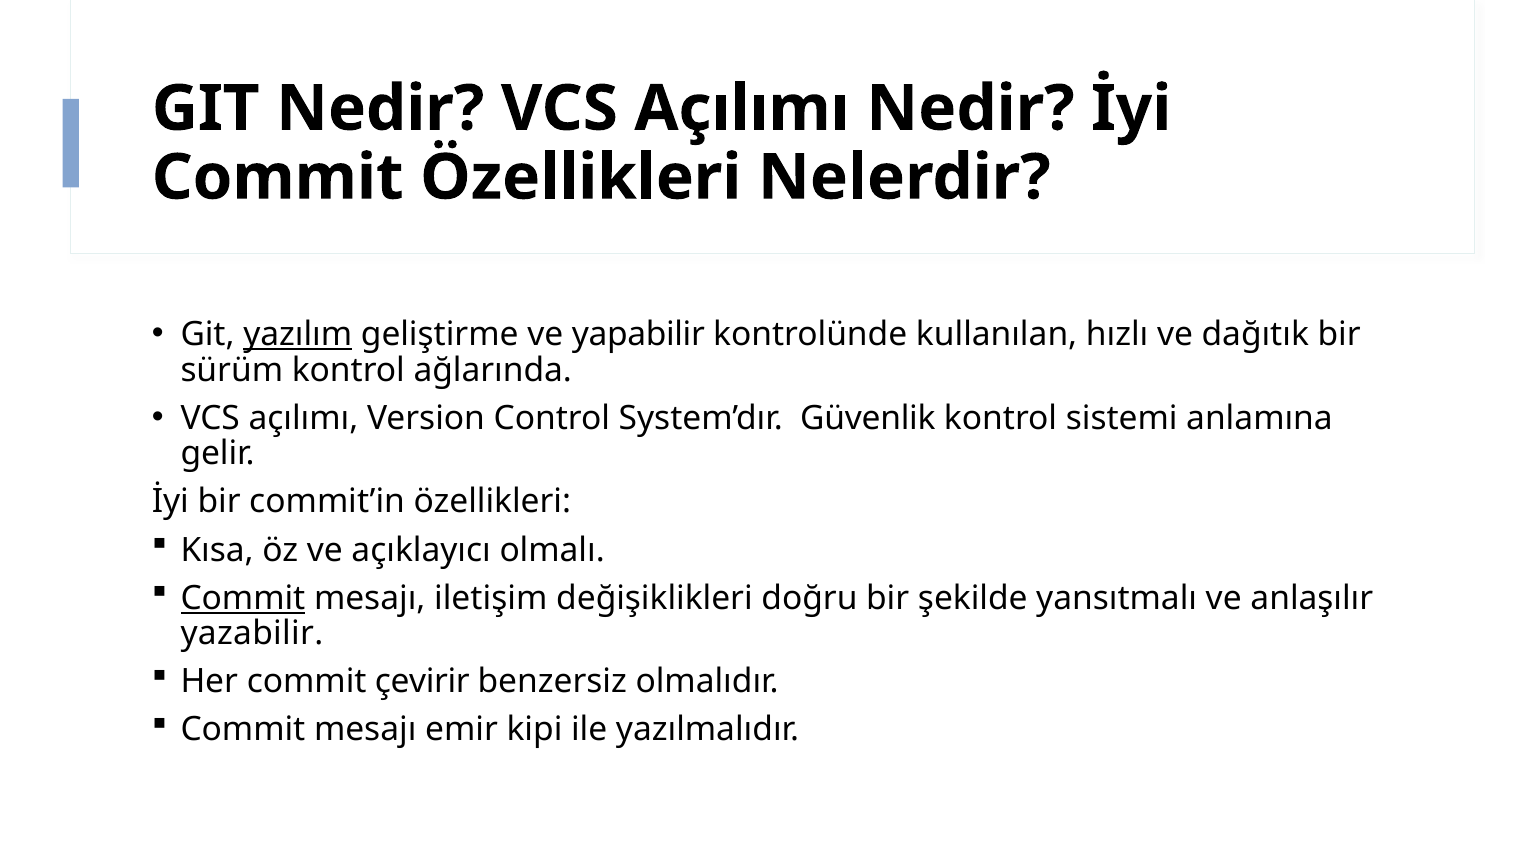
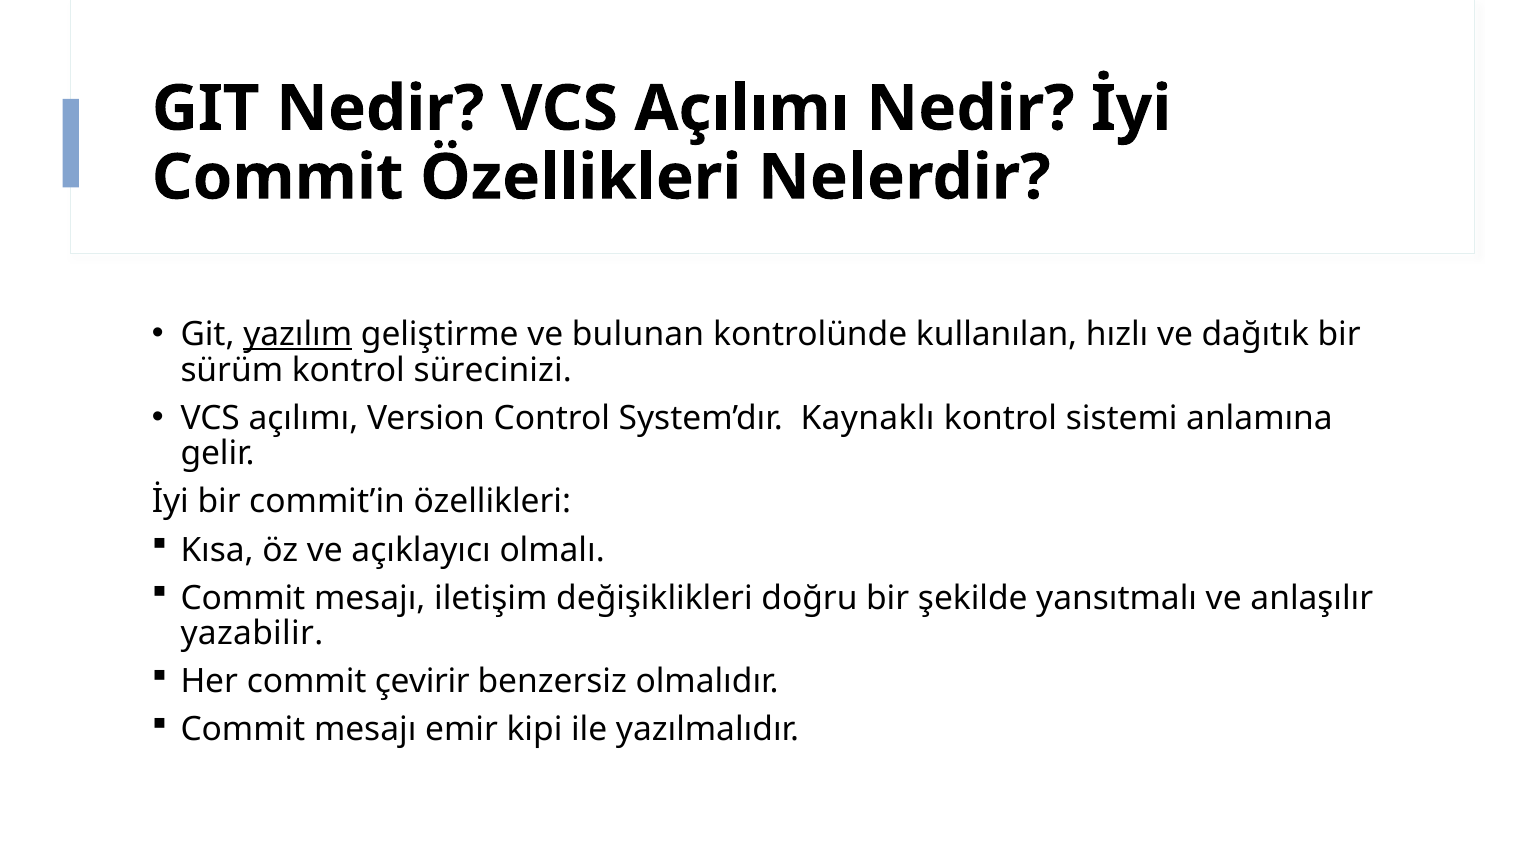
yapabilir: yapabilir -> bulunan (638, 335)
ağlarında: ağlarında -> sürecinizi (493, 370)
Güvenlik: Güvenlik -> Kaynaklı (868, 418)
Commit underline: present -> none (243, 598)
